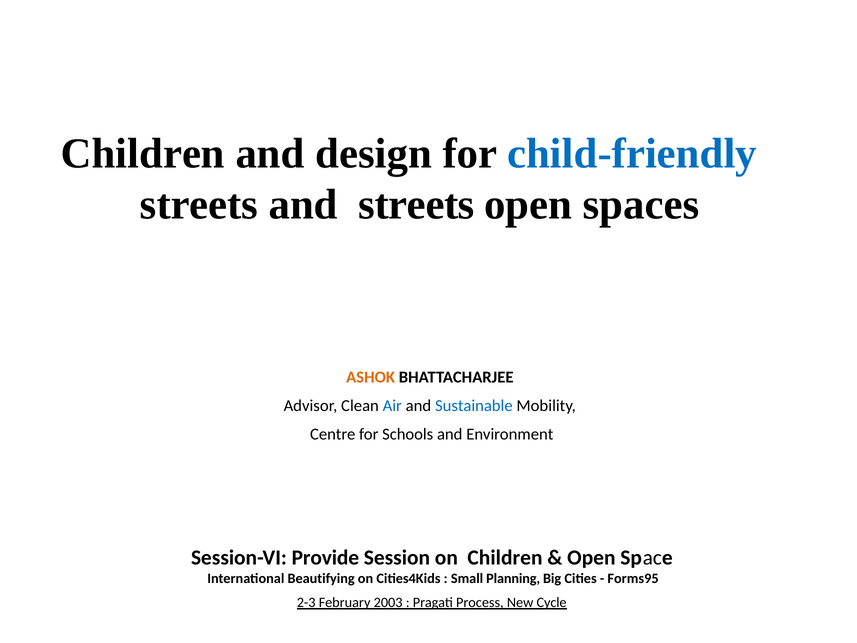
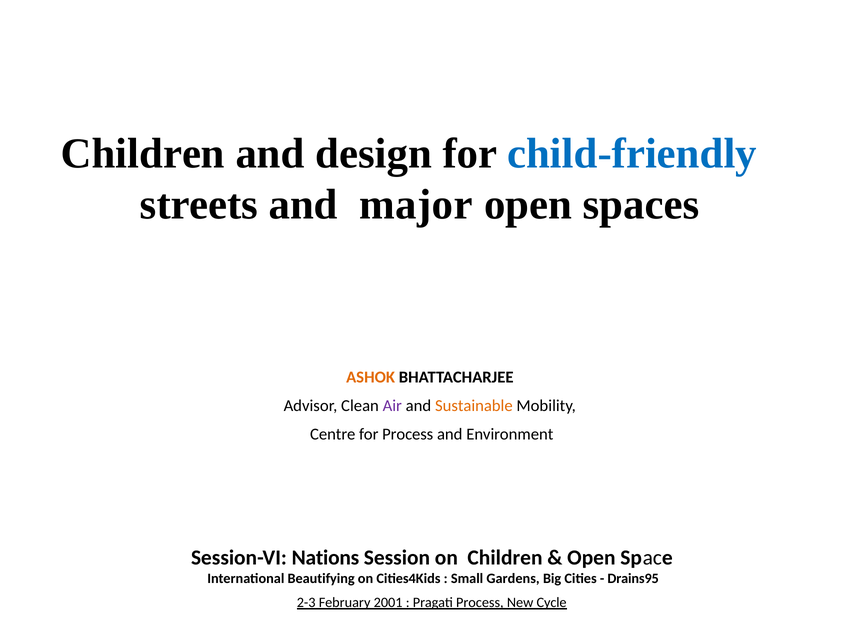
and streets: streets -> major (416, 205)
Air colour: blue -> purple (392, 406)
Sustainable colour: blue -> orange (474, 406)
for Schools: Schools -> Process (408, 434)
Provide: Provide -> Nations (325, 557)
Planning: Planning -> Gardens (513, 578)
Forms95: Forms95 -> Drains95 (633, 578)
2003: 2003 -> 2001 (388, 602)
